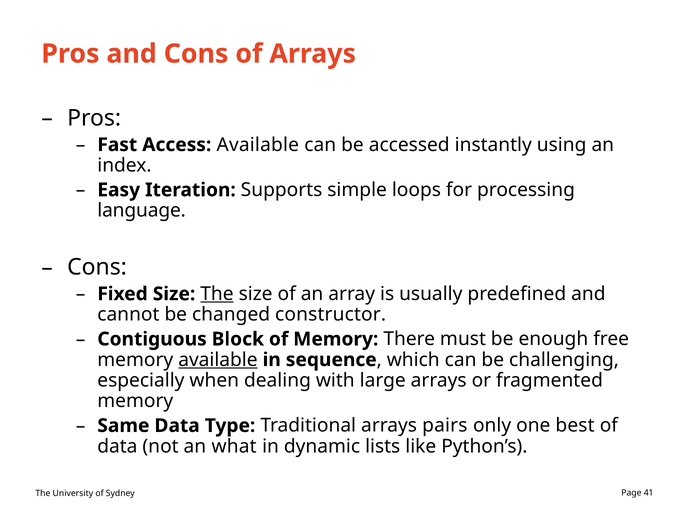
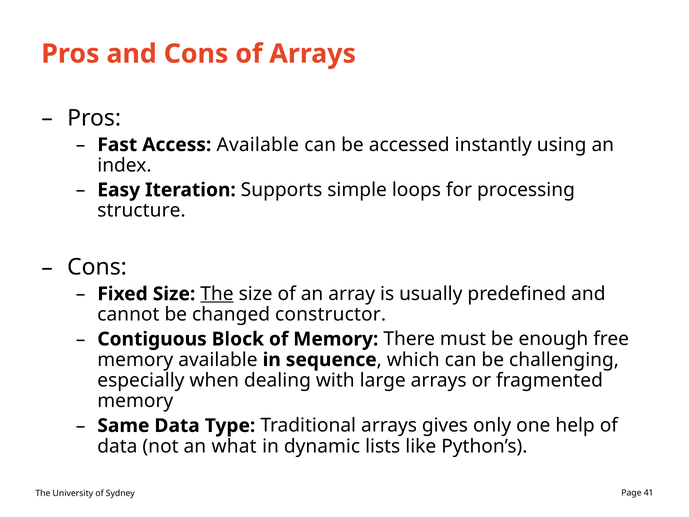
language: language -> structure (141, 211)
available underline: present -> none (218, 360)
pairs: pairs -> gives (445, 425)
best: best -> help (575, 425)
